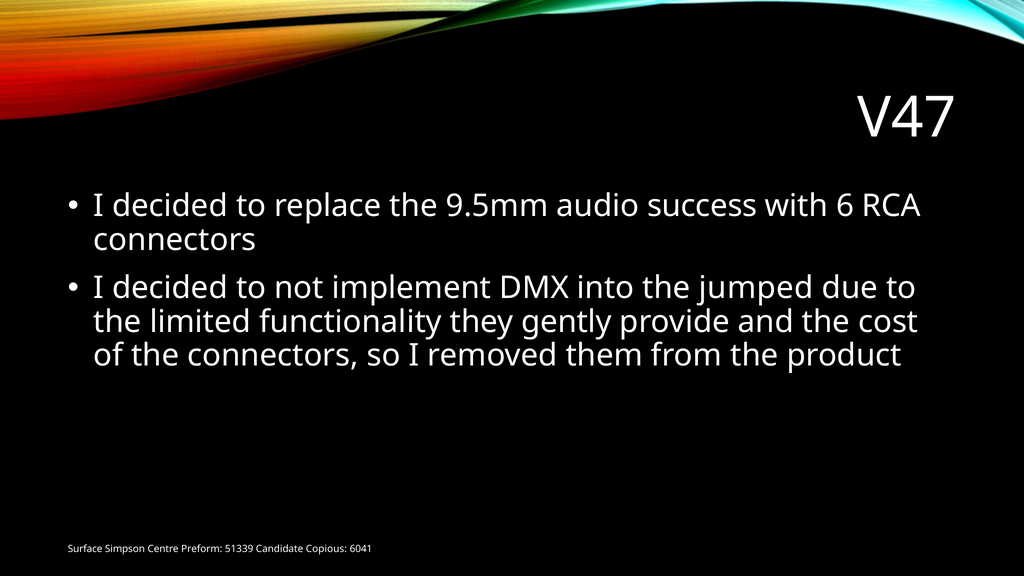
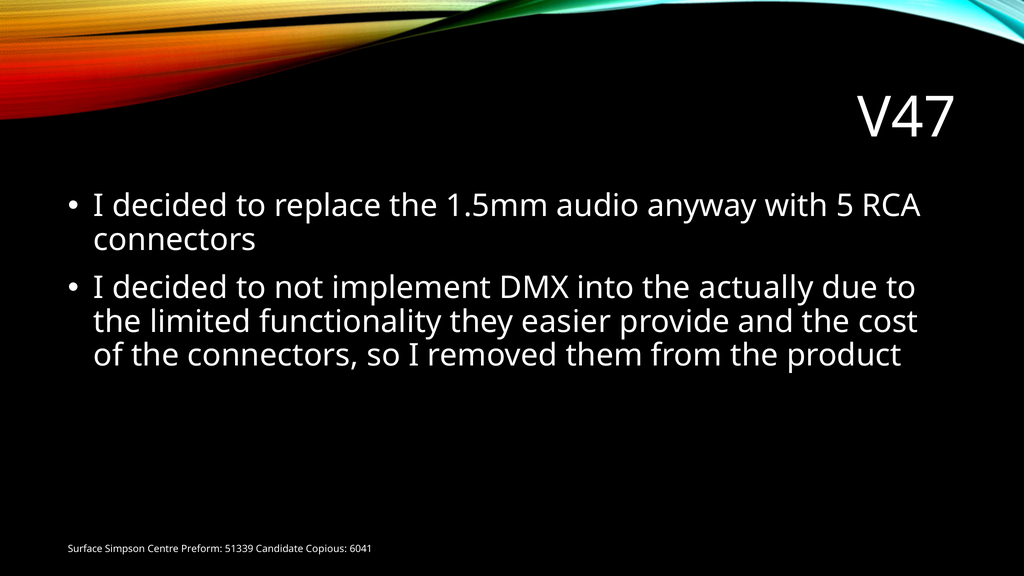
9.5mm: 9.5mm -> 1.5mm (497, 206)
success: success -> anyway (702, 206)
6: 6 -> 5 (845, 206)
jumped: jumped -> actually (756, 288)
gently: gently -> easier (566, 322)
